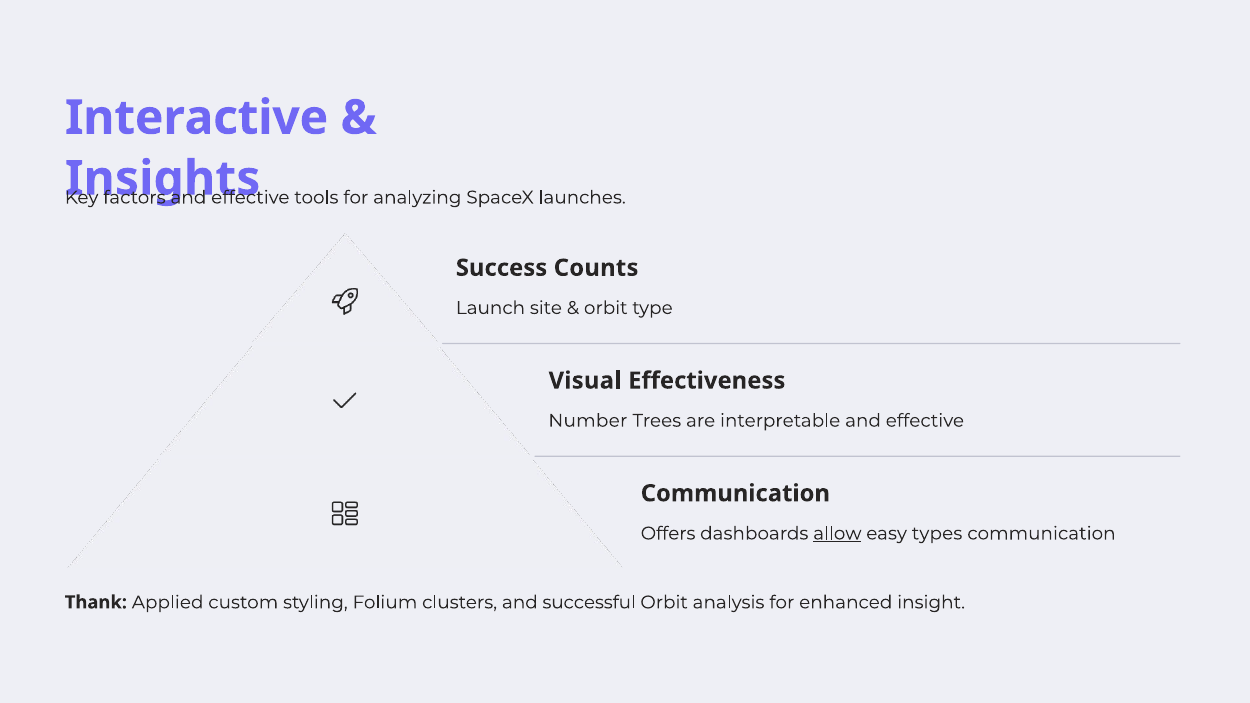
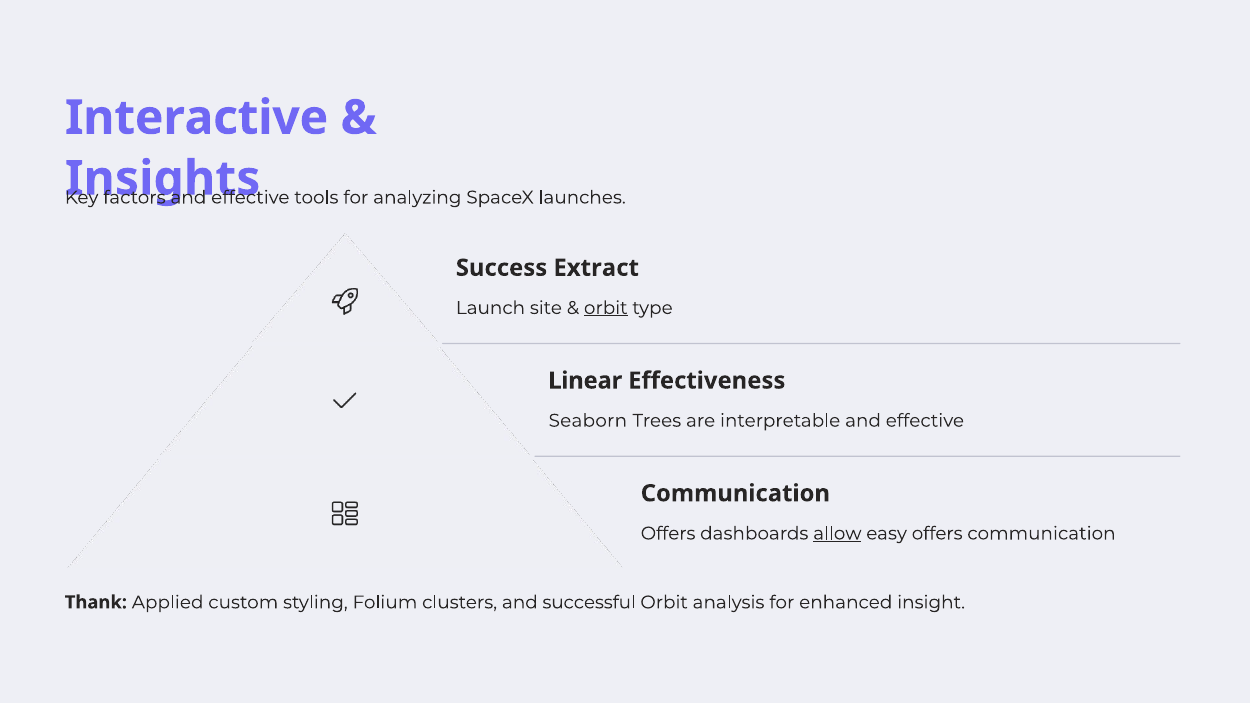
Counts: Counts -> Extract (596, 268)
orbit underline: none -> present (606, 308)
Visual: Visual -> Linear (585, 381)
Number: Number -> Seaborn (588, 421)
easy types: types -> offers (937, 534)
